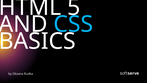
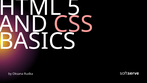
CSS colour: light blue -> pink (73, 24)
